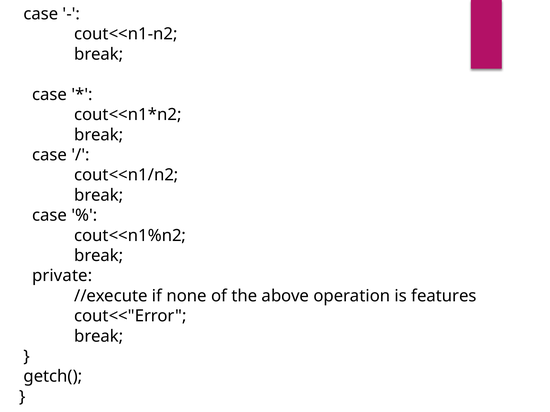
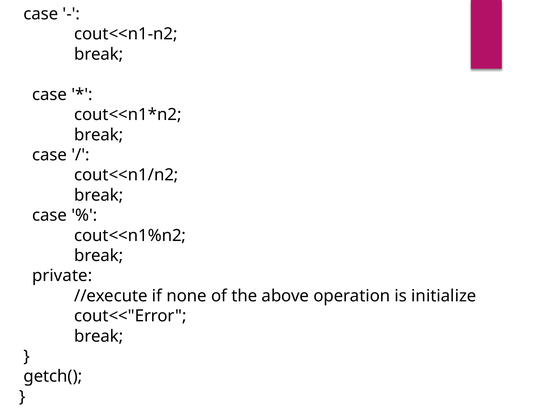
features: features -> initialize (444, 296)
